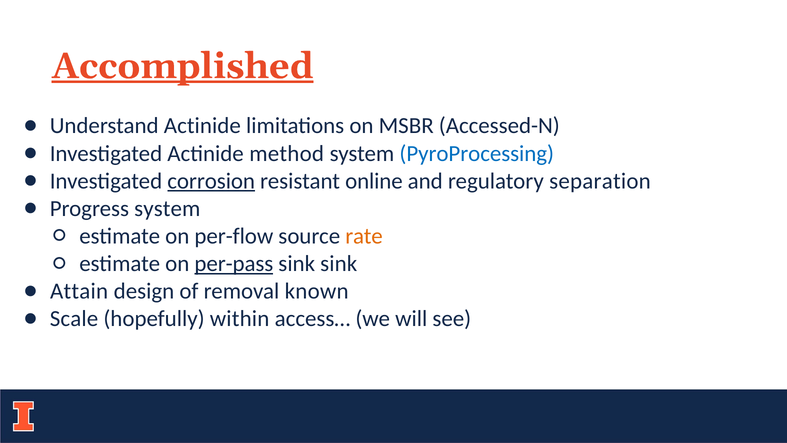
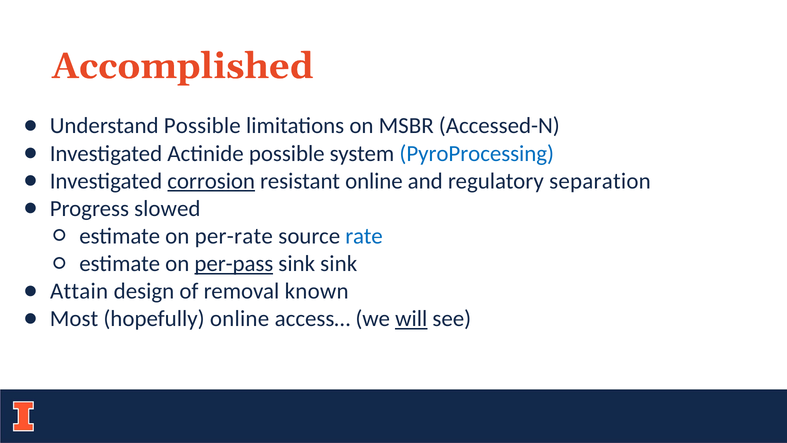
Accomplished underline: present -> none (183, 66)
Understand Actinide: Actinide -> Possible (202, 126)
Actinide method: method -> possible (287, 153)
Progress system: system -> slowed (167, 208)
per-flow: per-flow -> per-rate (234, 236)
rate colour: orange -> blue (364, 236)
Scale: Scale -> Most (74, 319)
hopefully within: within -> online (240, 319)
will underline: none -> present (411, 319)
